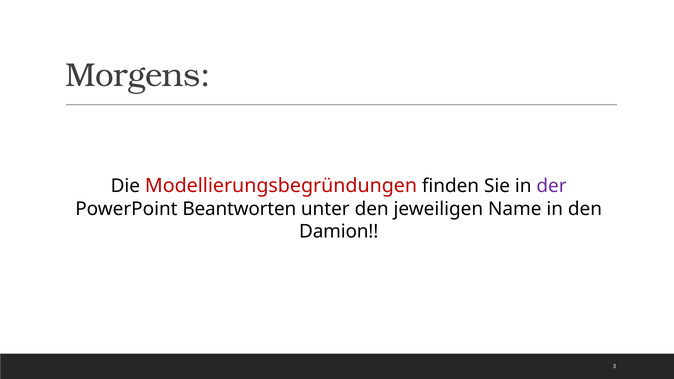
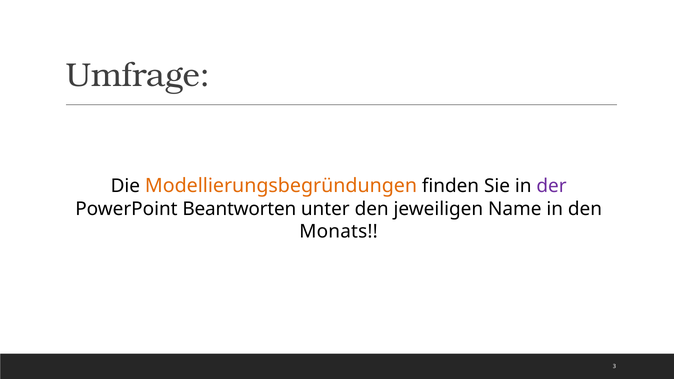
Morgens: Morgens -> Umfrage (138, 75)
Modellierungsbegründungen colour: red -> orange (281, 186)
Damion: Damion -> Monats (339, 232)
